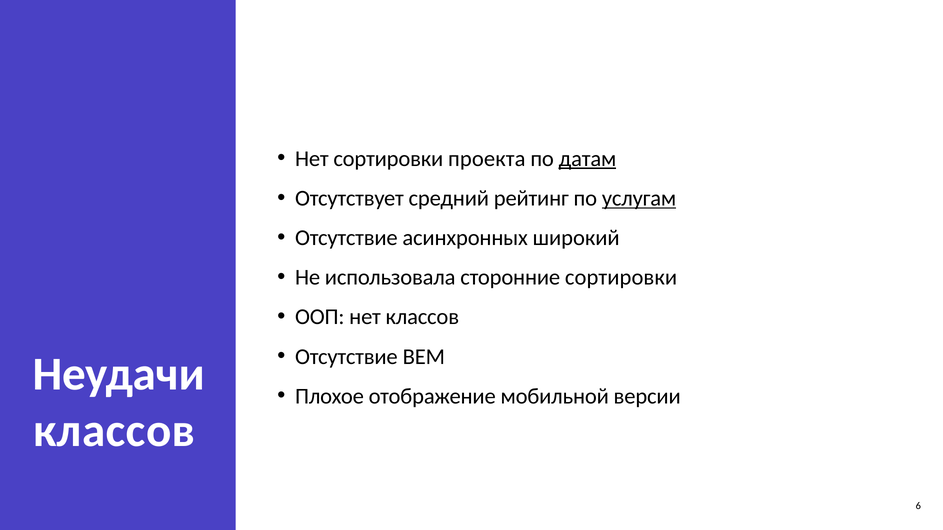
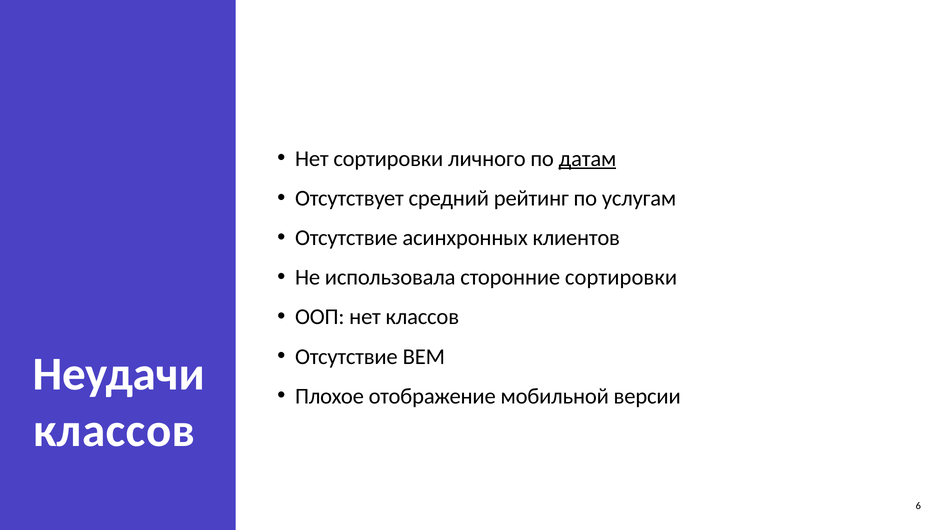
проекта: проекта -> личного (487, 159)
услугам underline: present -> none (639, 198)
широкий: широкий -> клиентов (576, 238)
